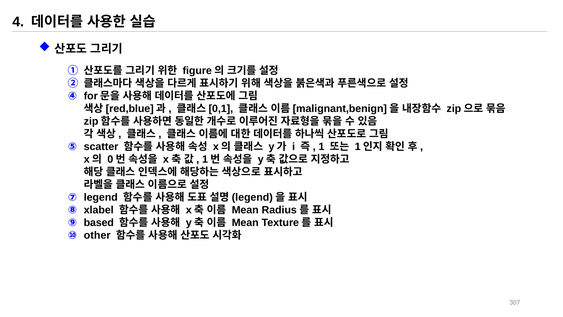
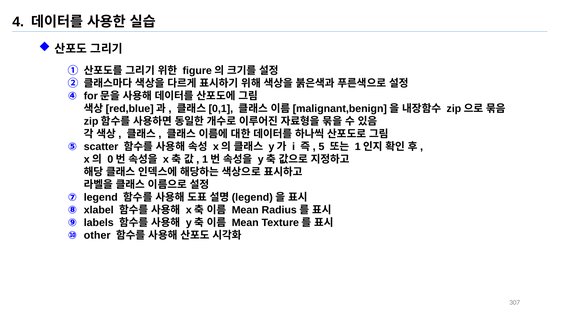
1: 1 -> 5 (321, 147)
based: based -> labels (99, 223)
